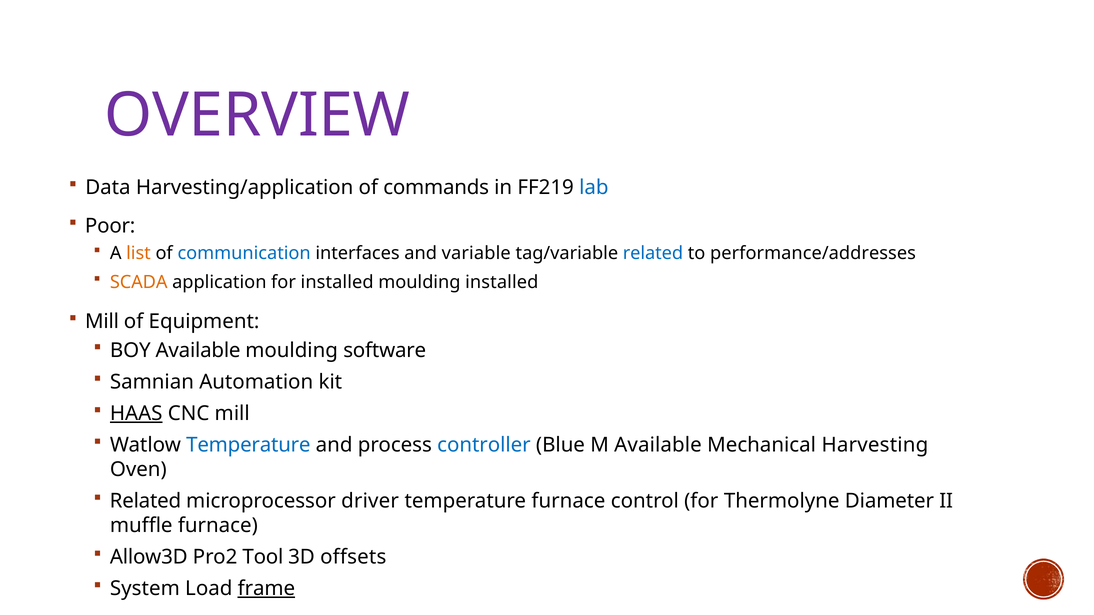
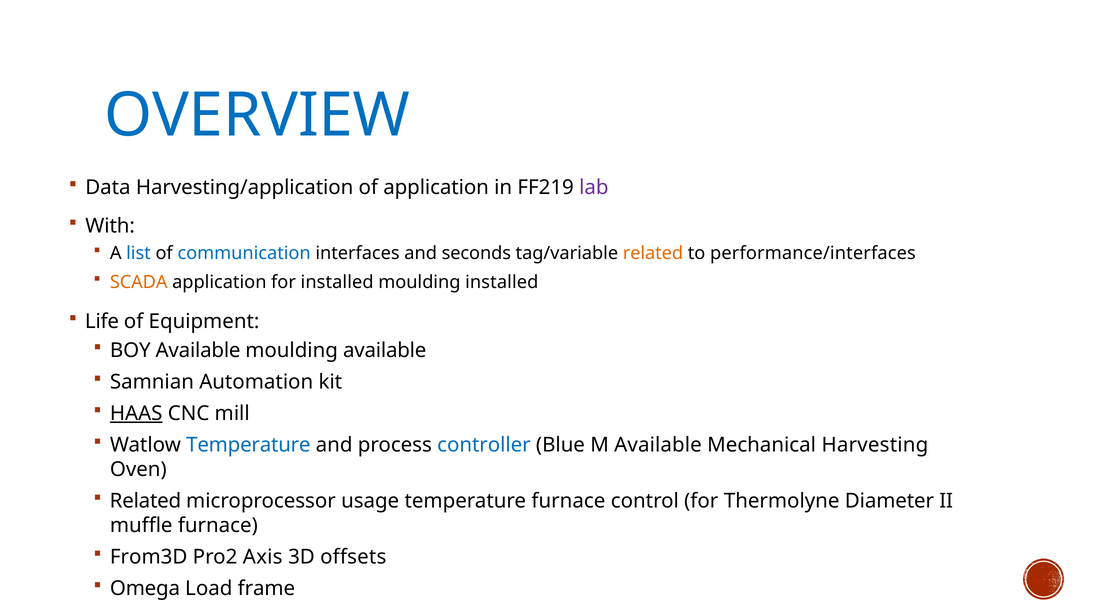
OVERVIEW colour: purple -> blue (257, 115)
of commands: commands -> application (436, 188)
lab colour: blue -> purple (594, 188)
Poor: Poor -> With (110, 226)
list colour: orange -> blue (138, 254)
variable: variable -> seconds (476, 254)
related colour: blue -> orange (653, 254)
performance/addresses: performance/addresses -> performance/interfaces (813, 254)
Mill: Mill -> Life (102, 322)
moulding software: software -> available (385, 351)
driver: driver -> usage (370, 501)
Allow3D: Allow3D -> From3D (149, 557)
Tool: Tool -> Axis (263, 557)
System: System -> Omega (145, 589)
frame underline: present -> none (266, 589)
